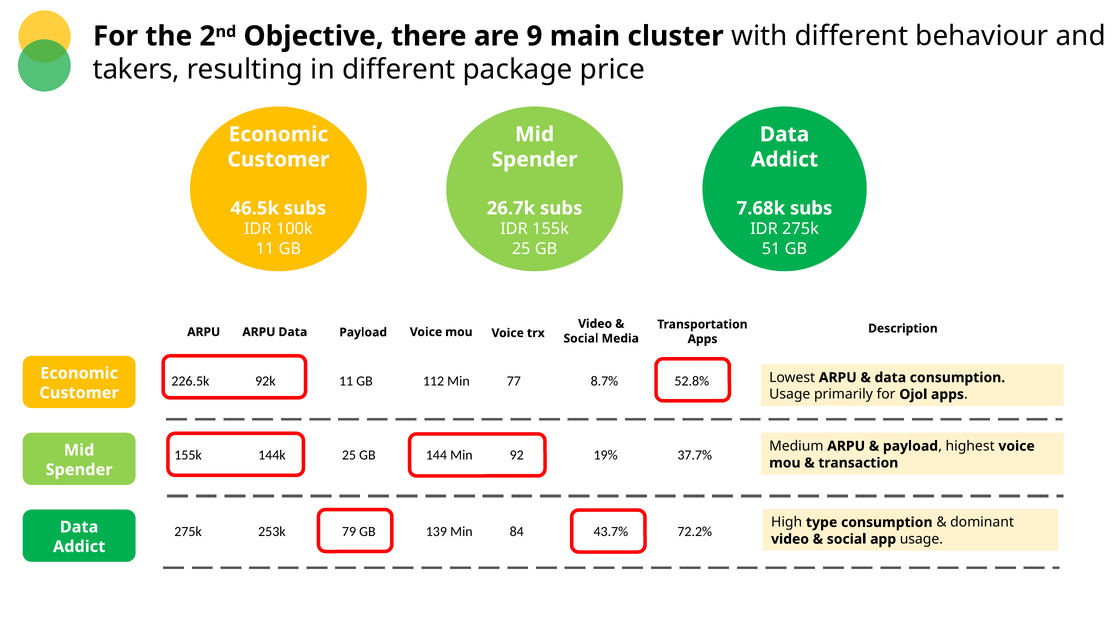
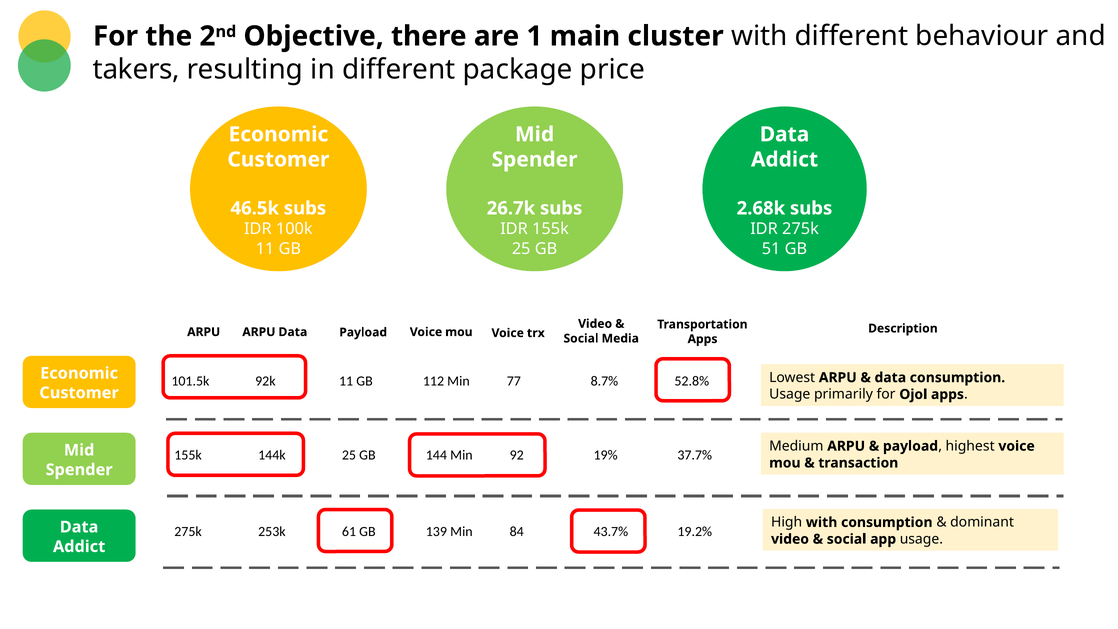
9: 9 -> 1 (534, 36)
7.68k: 7.68k -> 2.68k (761, 208)
226.5k: 226.5k -> 101.5k (190, 381)
High type: type -> with (822, 522)
79: 79 -> 61 (349, 532)
72.2%: 72.2% -> 19.2% (695, 532)
